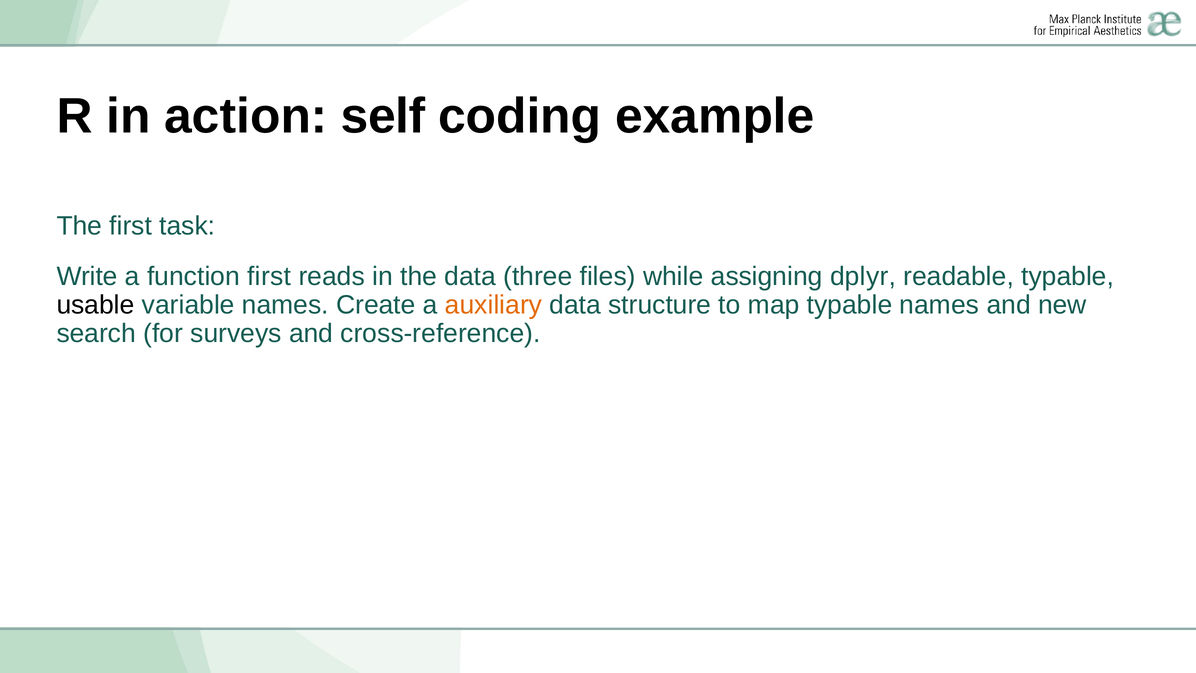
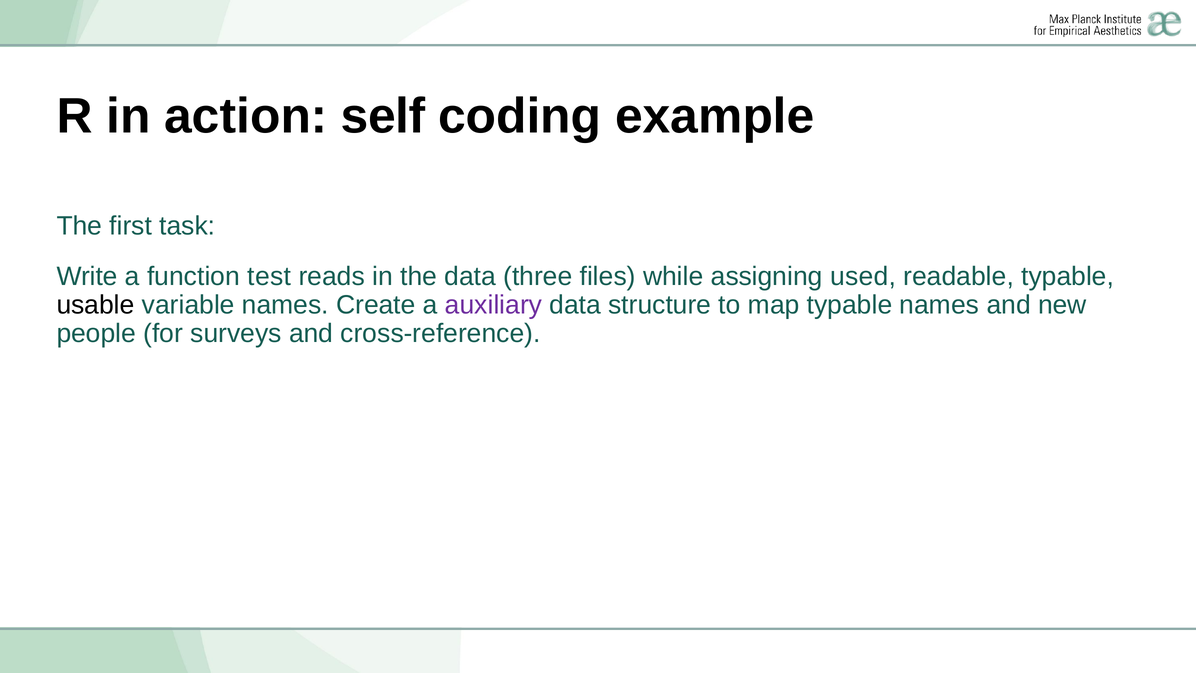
function first: first -> test (269, 276)
dplyr: dplyr -> used (863, 276)
auxiliary colour: orange -> purple (494, 305)
search: search -> people (96, 334)
